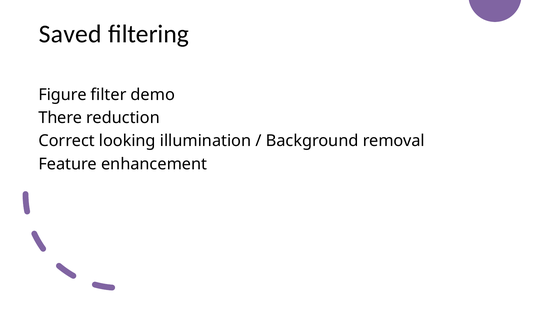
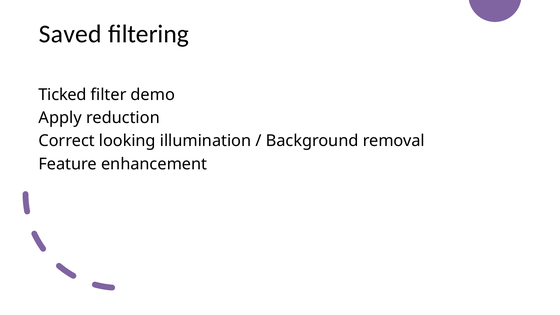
Figure: Figure -> Ticked (63, 95)
There: There -> Apply (60, 118)
